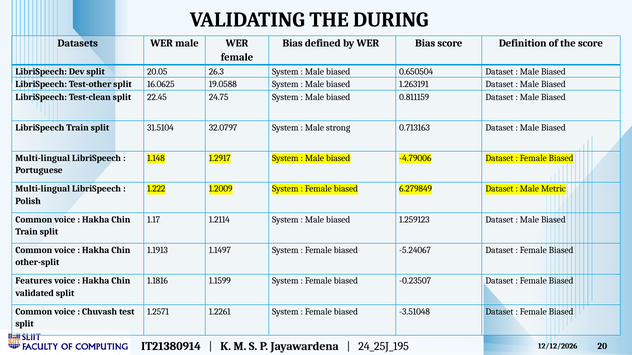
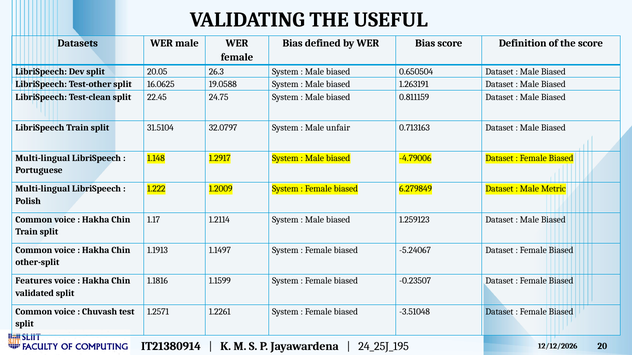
DURING: DURING -> USEFUL (391, 20)
strong: strong -> unfair (338, 128)
